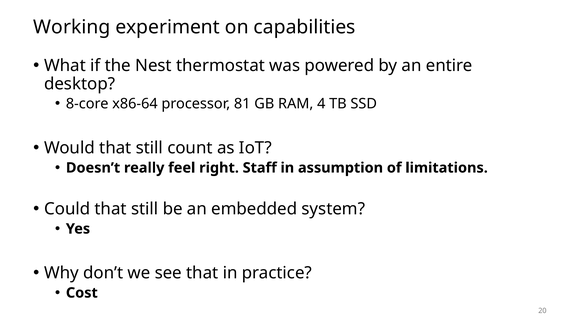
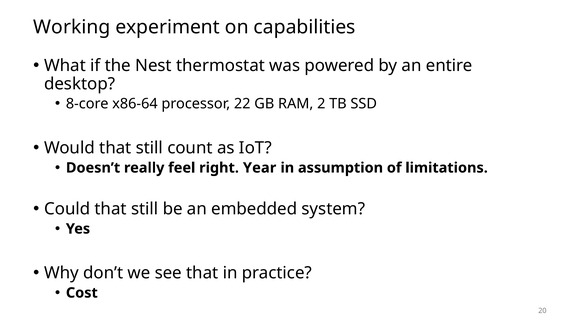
81: 81 -> 22 (242, 104)
4: 4 -> 2 (321, 104)
Staff: Staff -> Year (260, 168)
